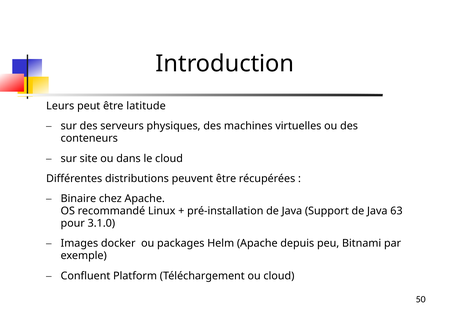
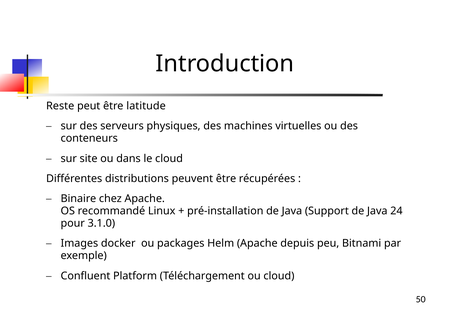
Leurs: Leurs -> Reste (60, 106)
63: 63 -> 24 (396, 211)
